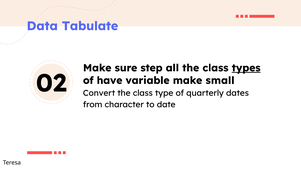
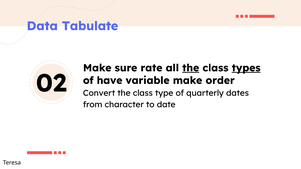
step: step -> rate (151, 68)
the underline: none -> present (191, 68)
small: small -> order (220, 81)
